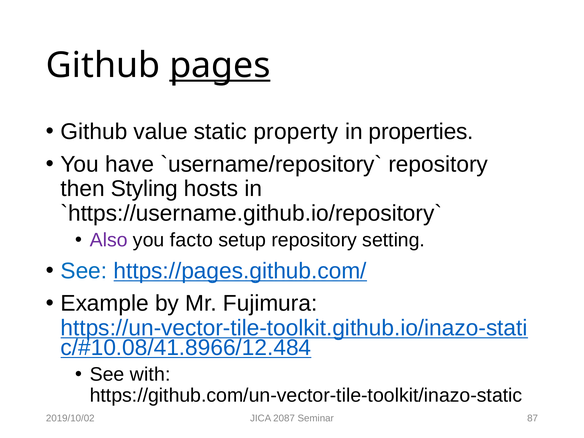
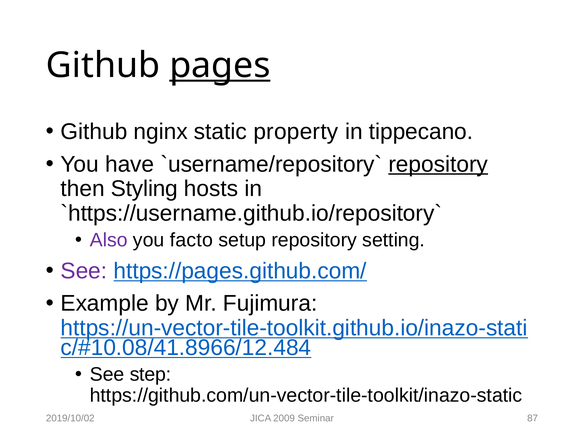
value: value -> nginx (161, 132)
properties: properties -> tippecano (421, 132)
repository underline: none -> present (438, 164)
See colour: blue -> purple (84, 271)
with: with -> step (150, 374)
2087: 2087 -> 2009 (284, 418)
